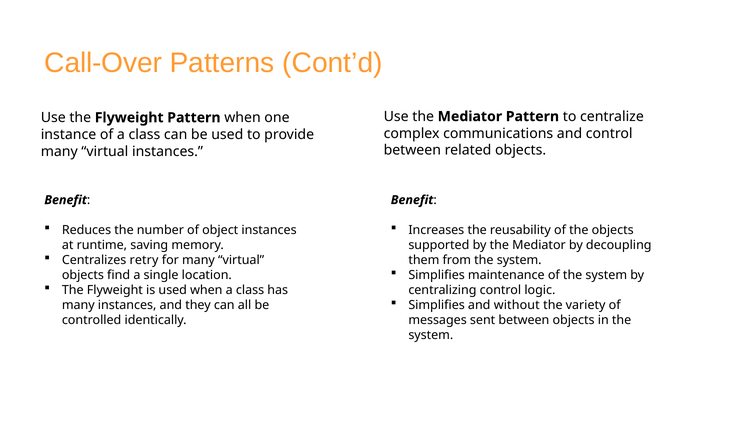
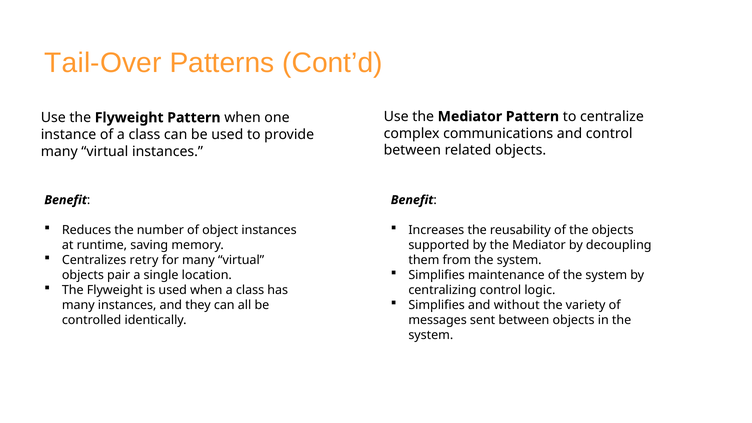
Call-Over: Call-Over -> Tail-Over (103, 63)
find: find -> pair (119, 275)
